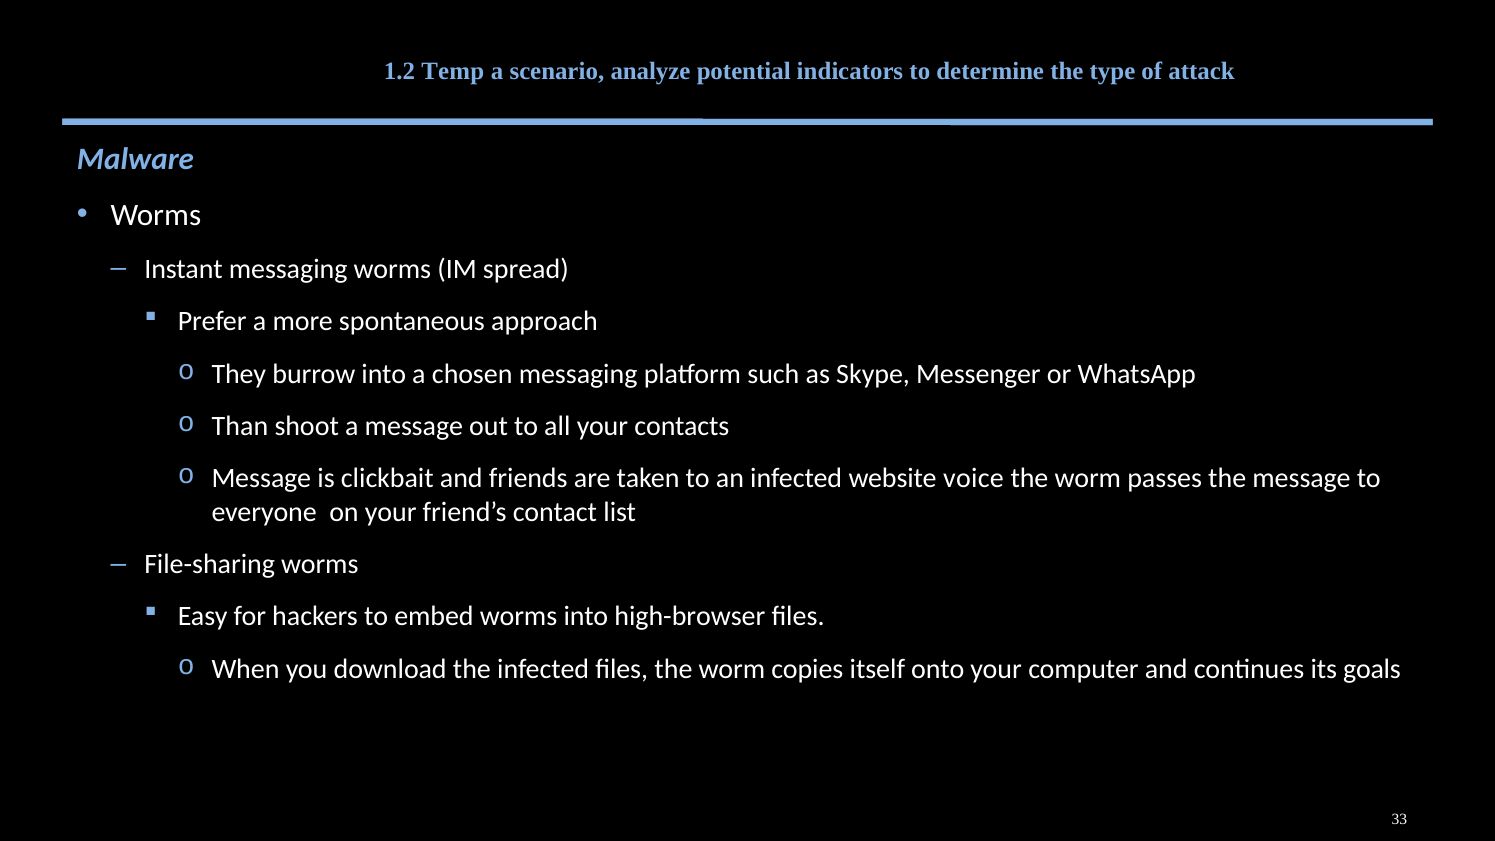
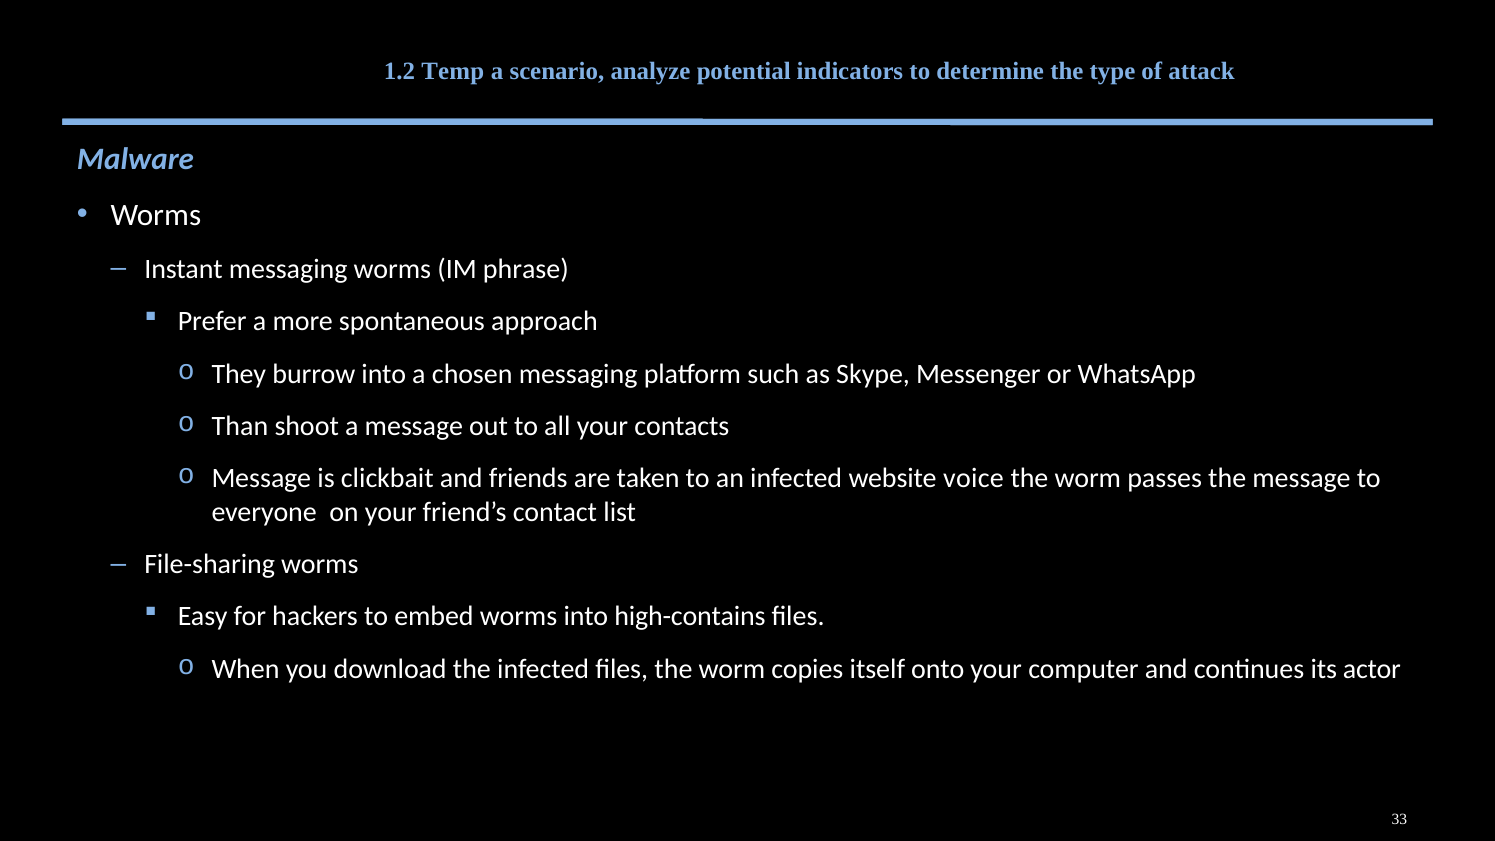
spread: spread -> phrase (526, 269)
high-browser: high-browser -> high-contains (690, 617)
goals: goals -> actor (1372, 669)
